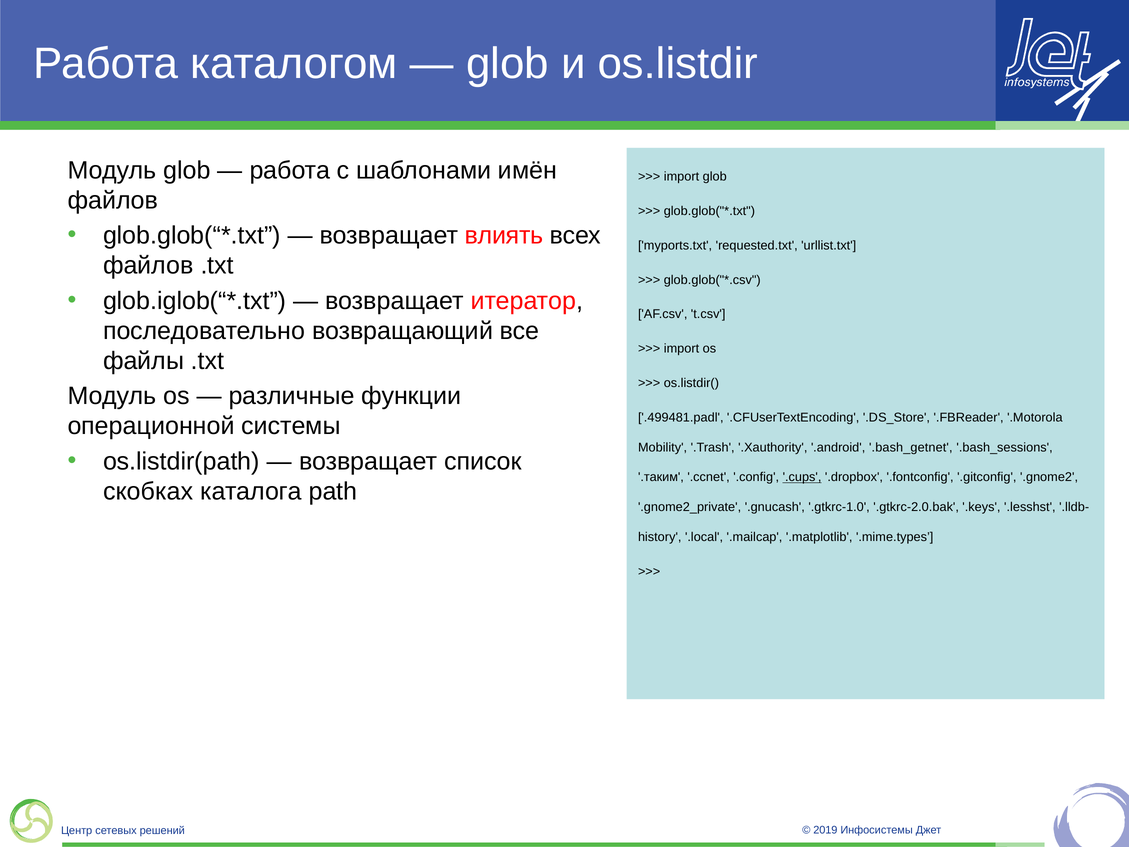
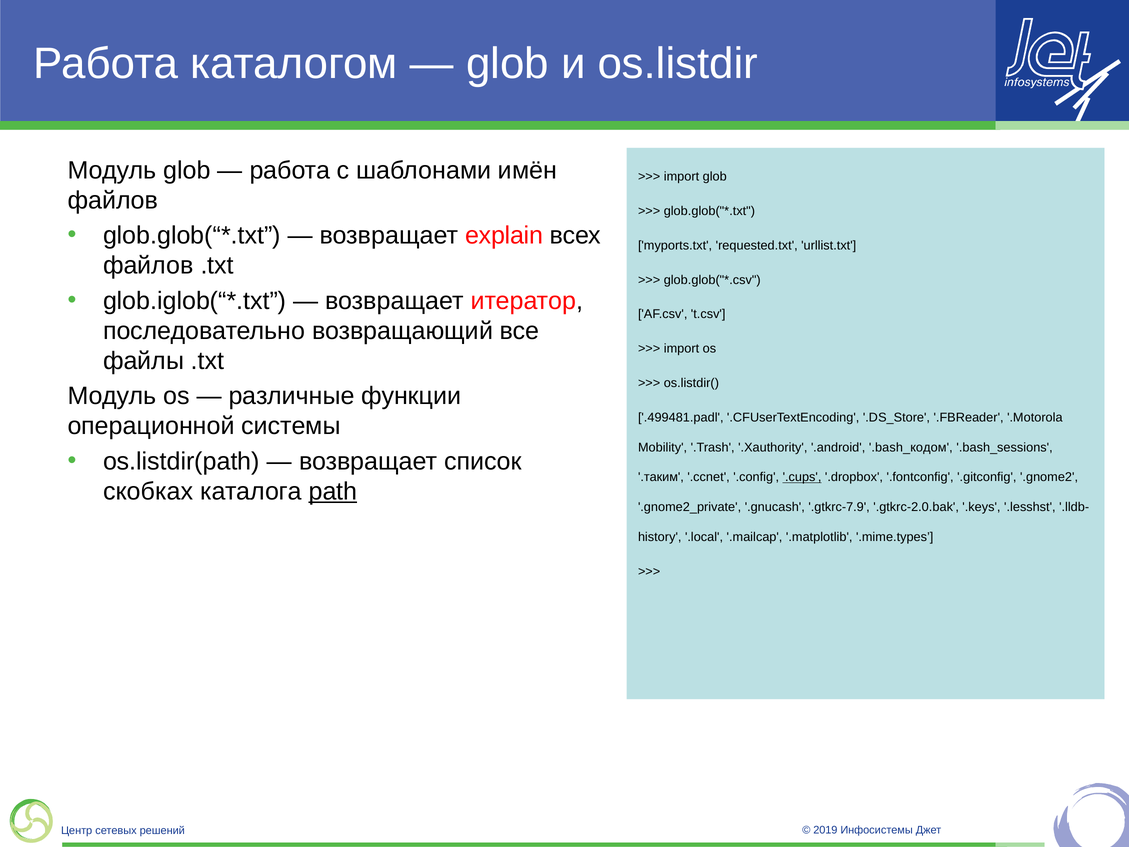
влиять: влиять -> explain (504, 235)
.bash_getnet: .bash_getnet -> .bash_кодом (911, 447)
path underline: none -> present (333, 491)
.gtkrc-1.0: .gtkrc-1.0 -> .gtkrc-7.9 (839, 507)
